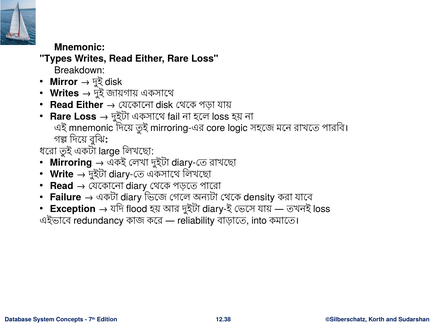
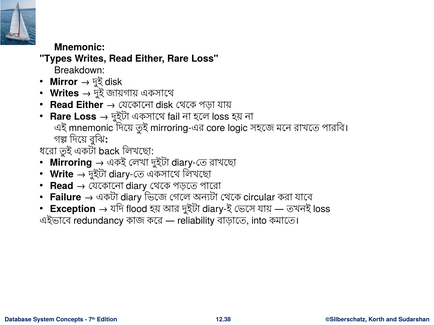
large: large -> back (109, 151)
density: density -> circular (259, 198)
